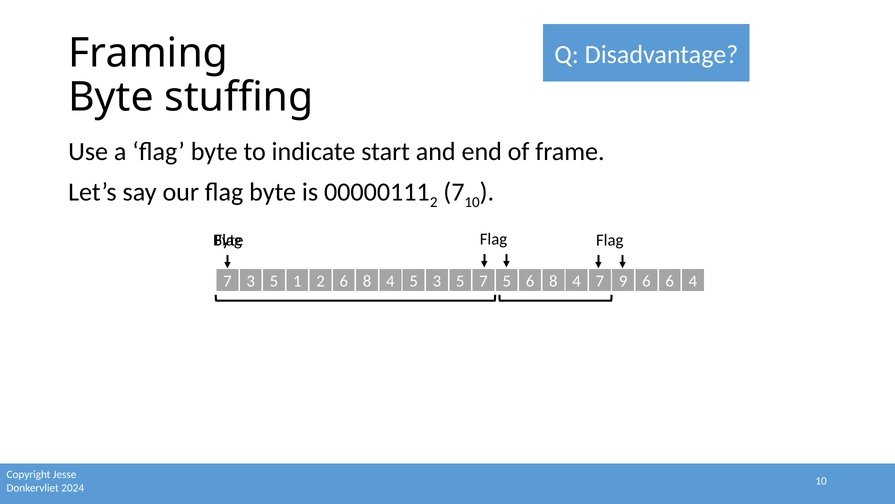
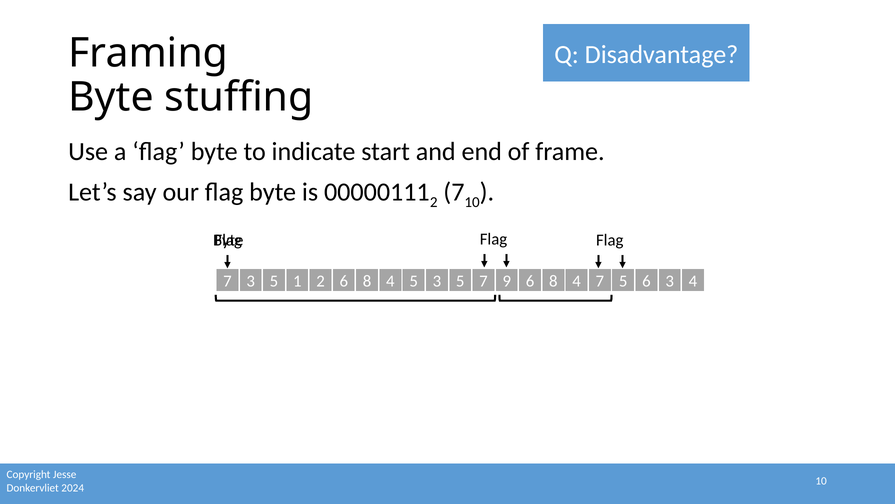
7 5: 5 -> 9 (507, 281)
7 9: 9 -> 5 (623, 281)
6 6: 6 -> 3 (670, 281)
